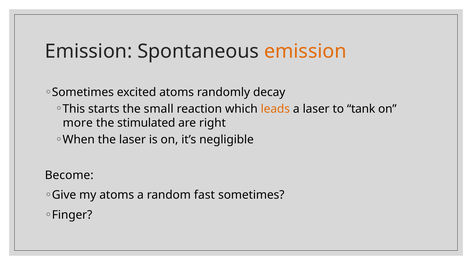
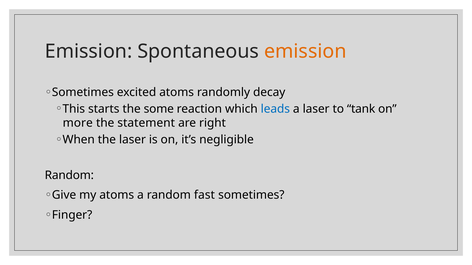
small: small -> some (159, 109)
leads colour: orange -> blue (275, 109)
stimulated: stimulated -> statement (146, 123)
Become: Become -> Random (69, 175)
